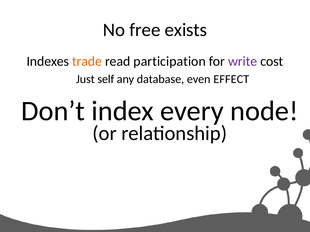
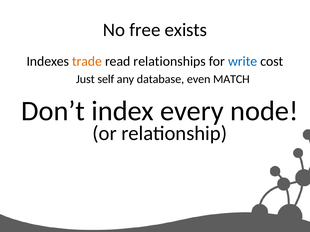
participation: participation -> relationships (170, 62)
write colour: purple -> blue (243, 62)
EFFECT: EFFECT -> MATCH (231, 79)
